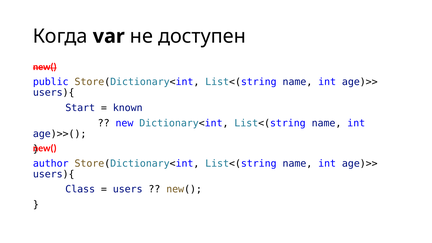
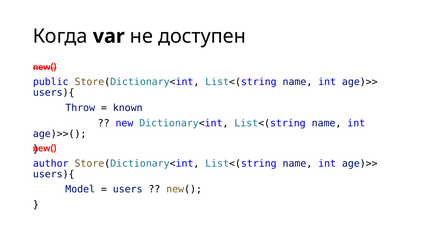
Start: Start -> Throw (80, 108)
Class: Class -> Model (80, 189)
